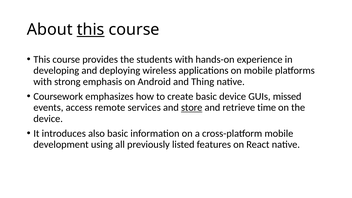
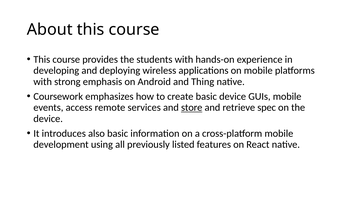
this underline: present -> none (91, 30)
GUIs missed: missed -> mobile (287, 96)
time: time -> spec (267, 108)
